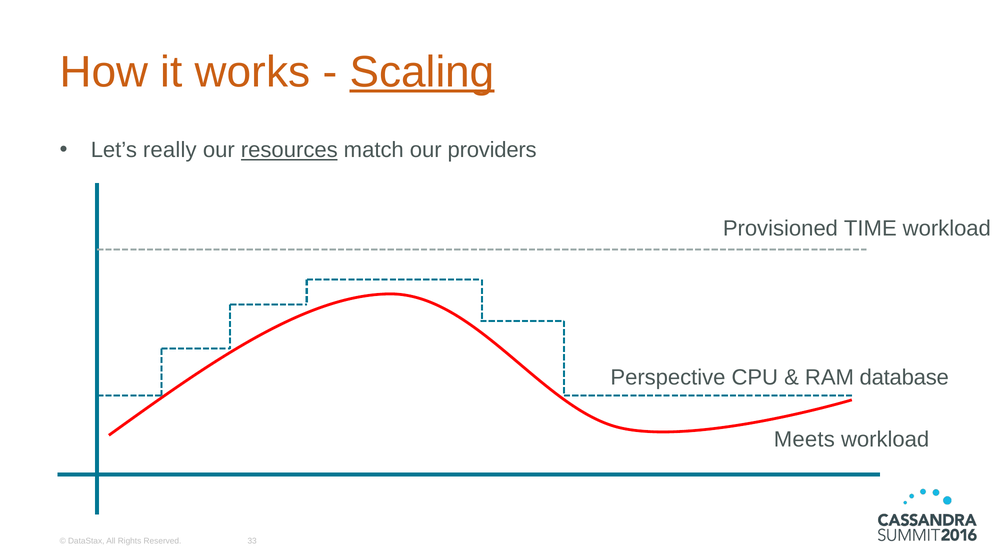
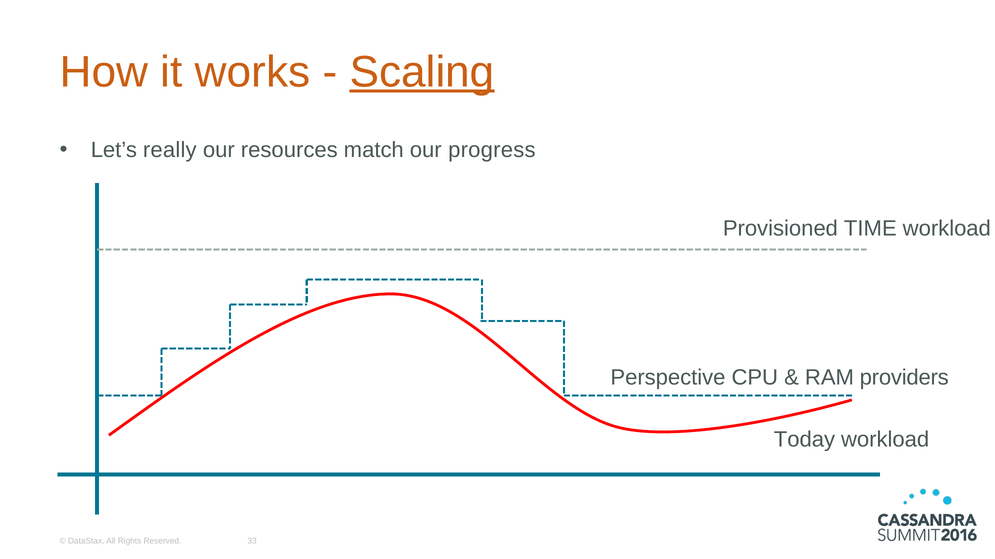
resources underline: present -> none (289, 150)
providers: providers -> progress (492, 150)
database: database -> providers (904, 378)
Meets: Meets -> Today (804, 440)
